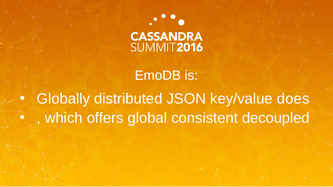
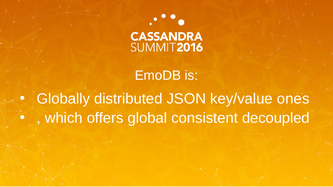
does: does -> ones (293, 99)
